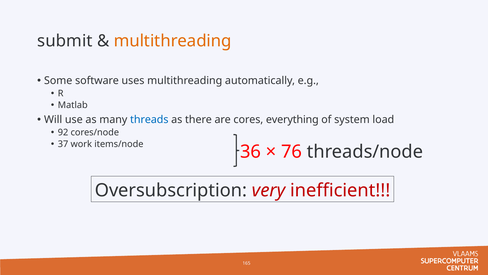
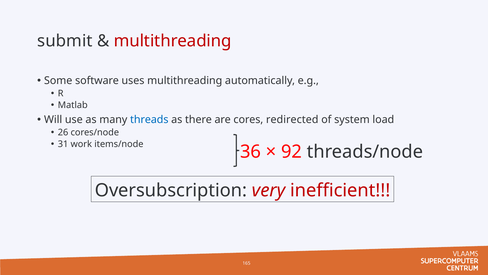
multithreading colour: orange -> red (173, 41)
everything: everything -> redirected (292, 120)
92: 92 -> 26 (63, 132)
37: 37 -> 31 (63, 144)
76: 76 -> 92 (292, 151)
